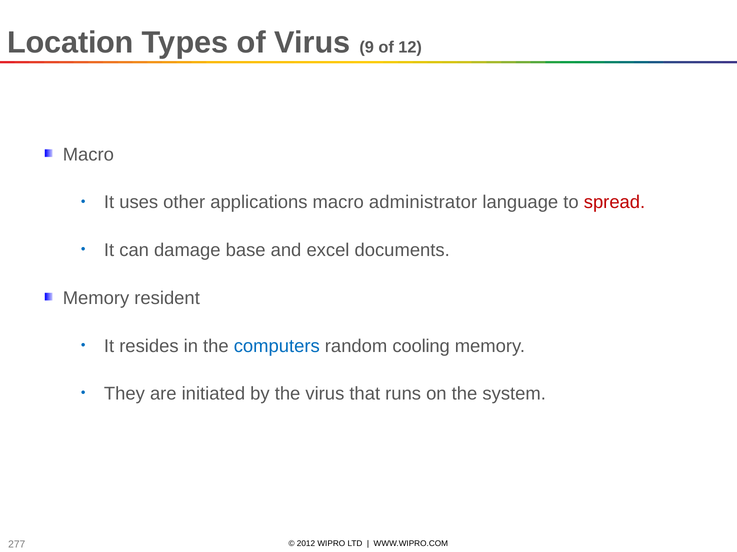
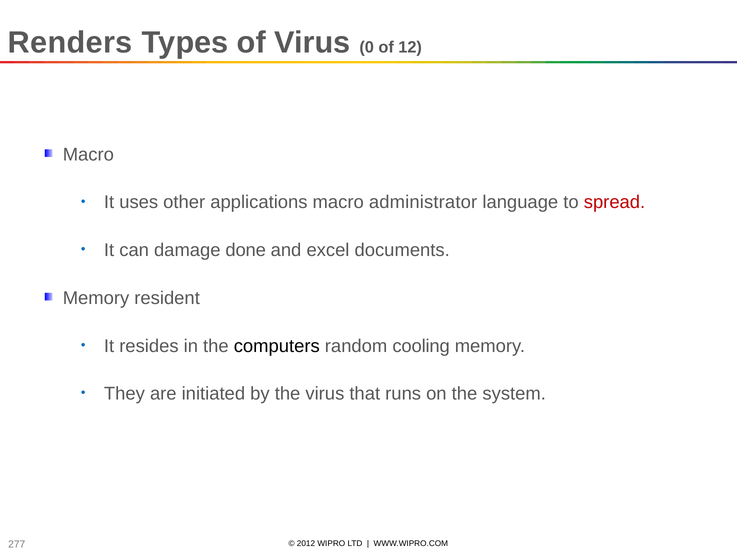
Location: Location -> Renders (70, 43)
9: 9 -> 0 (367, 47)
base: base -> done (246, 251)
computers colour: blue -> black (277, 346)
